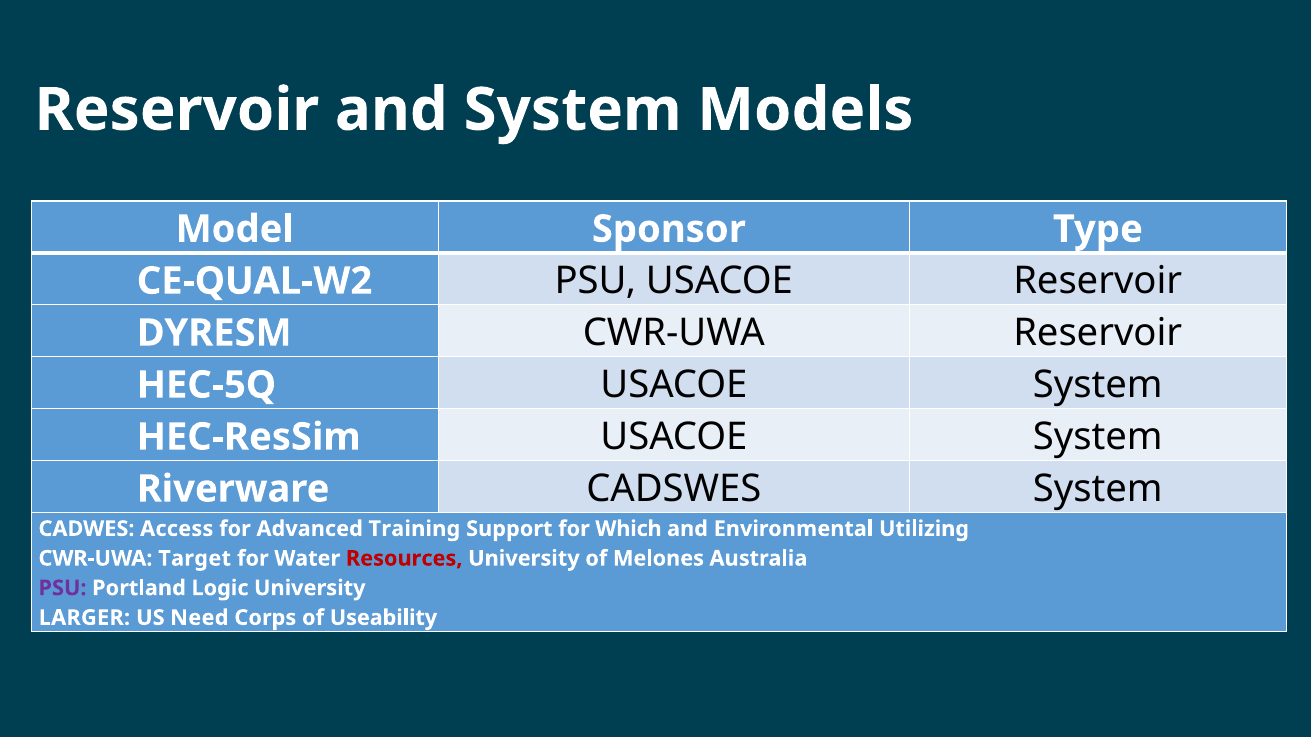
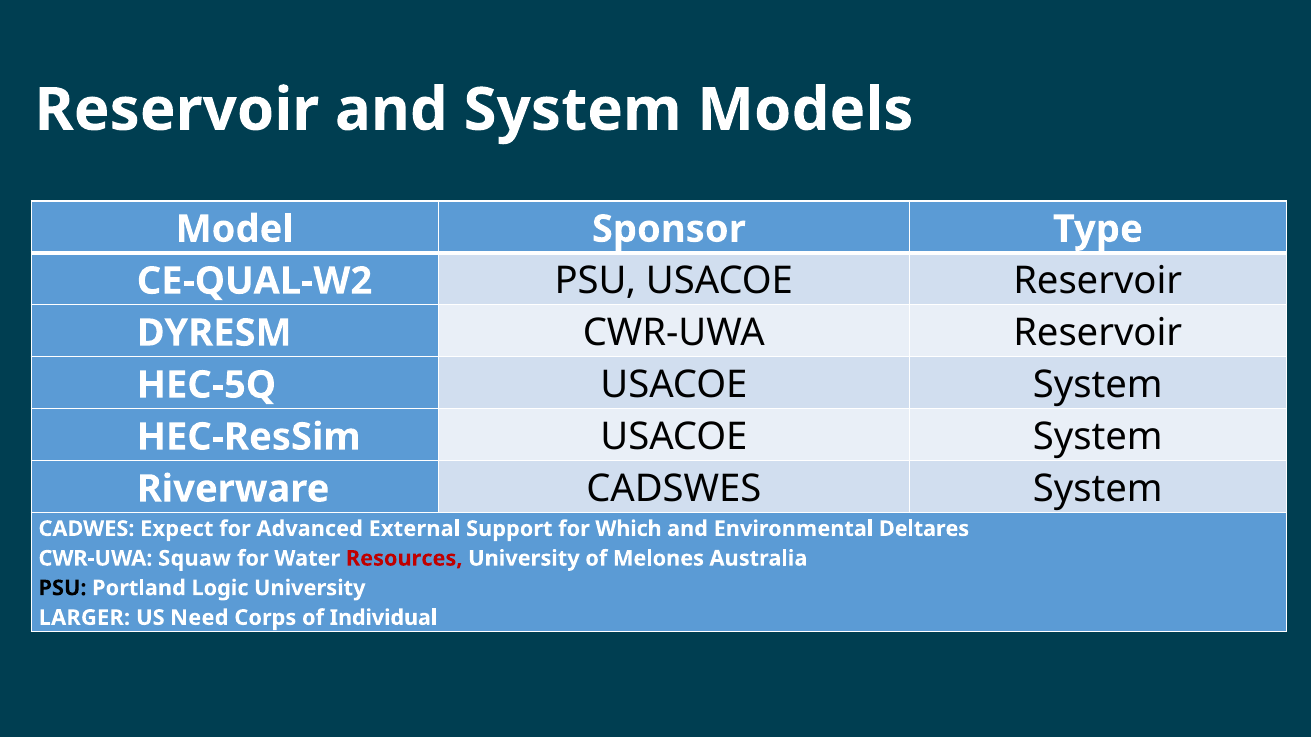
Access: Access -> Expect (177, 529)
Training: Training -> External (414, 529)
Utilizing: Utilizing -> Deltares (924, 529)
Target: Target -> Squaw (195, 559)
PSU colour: purple -> black (62, 588)
Useability: Useability -> Individual (383, 618)
